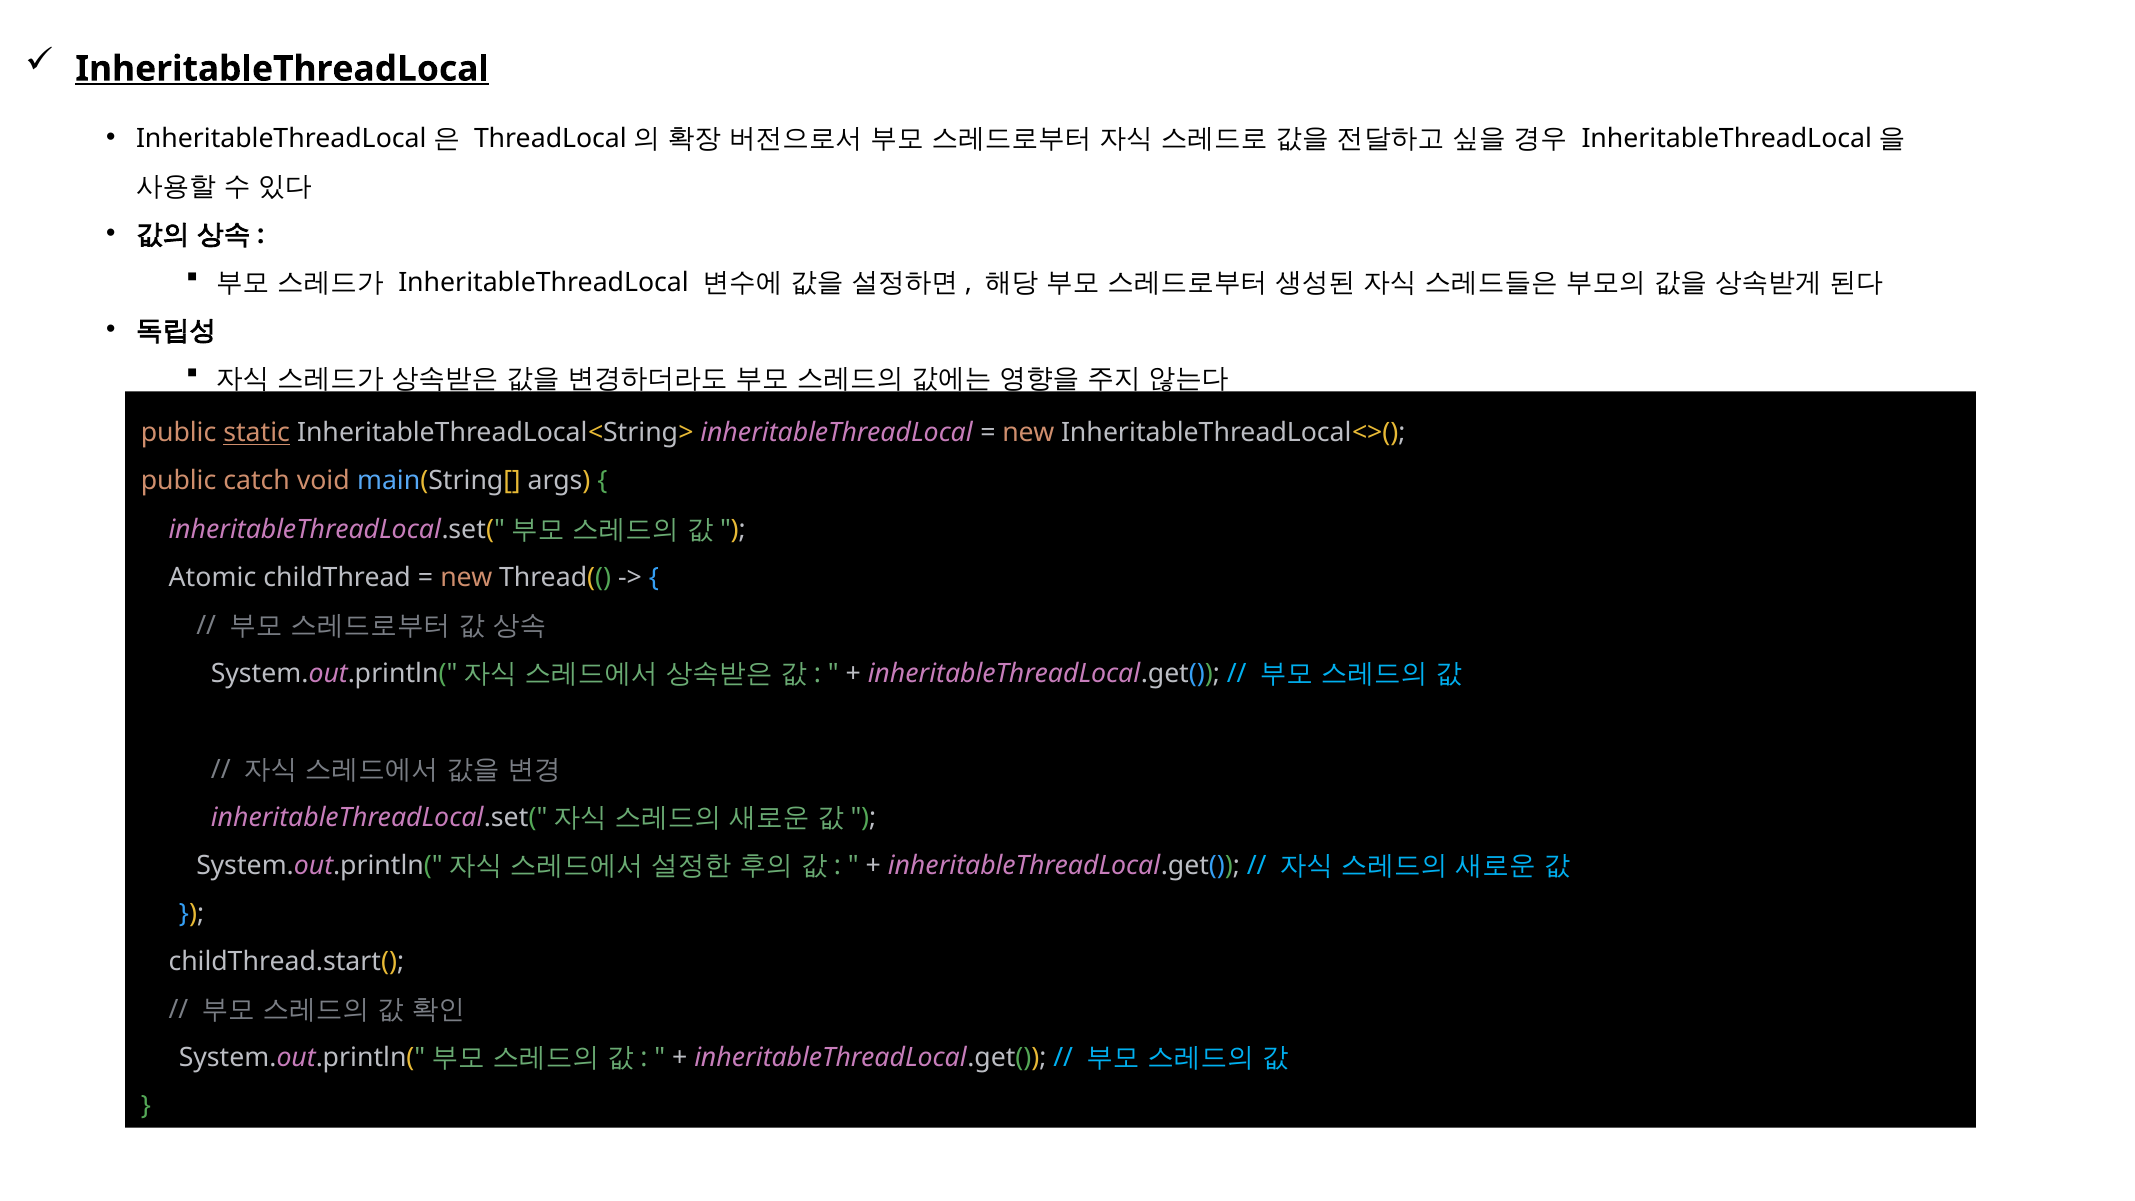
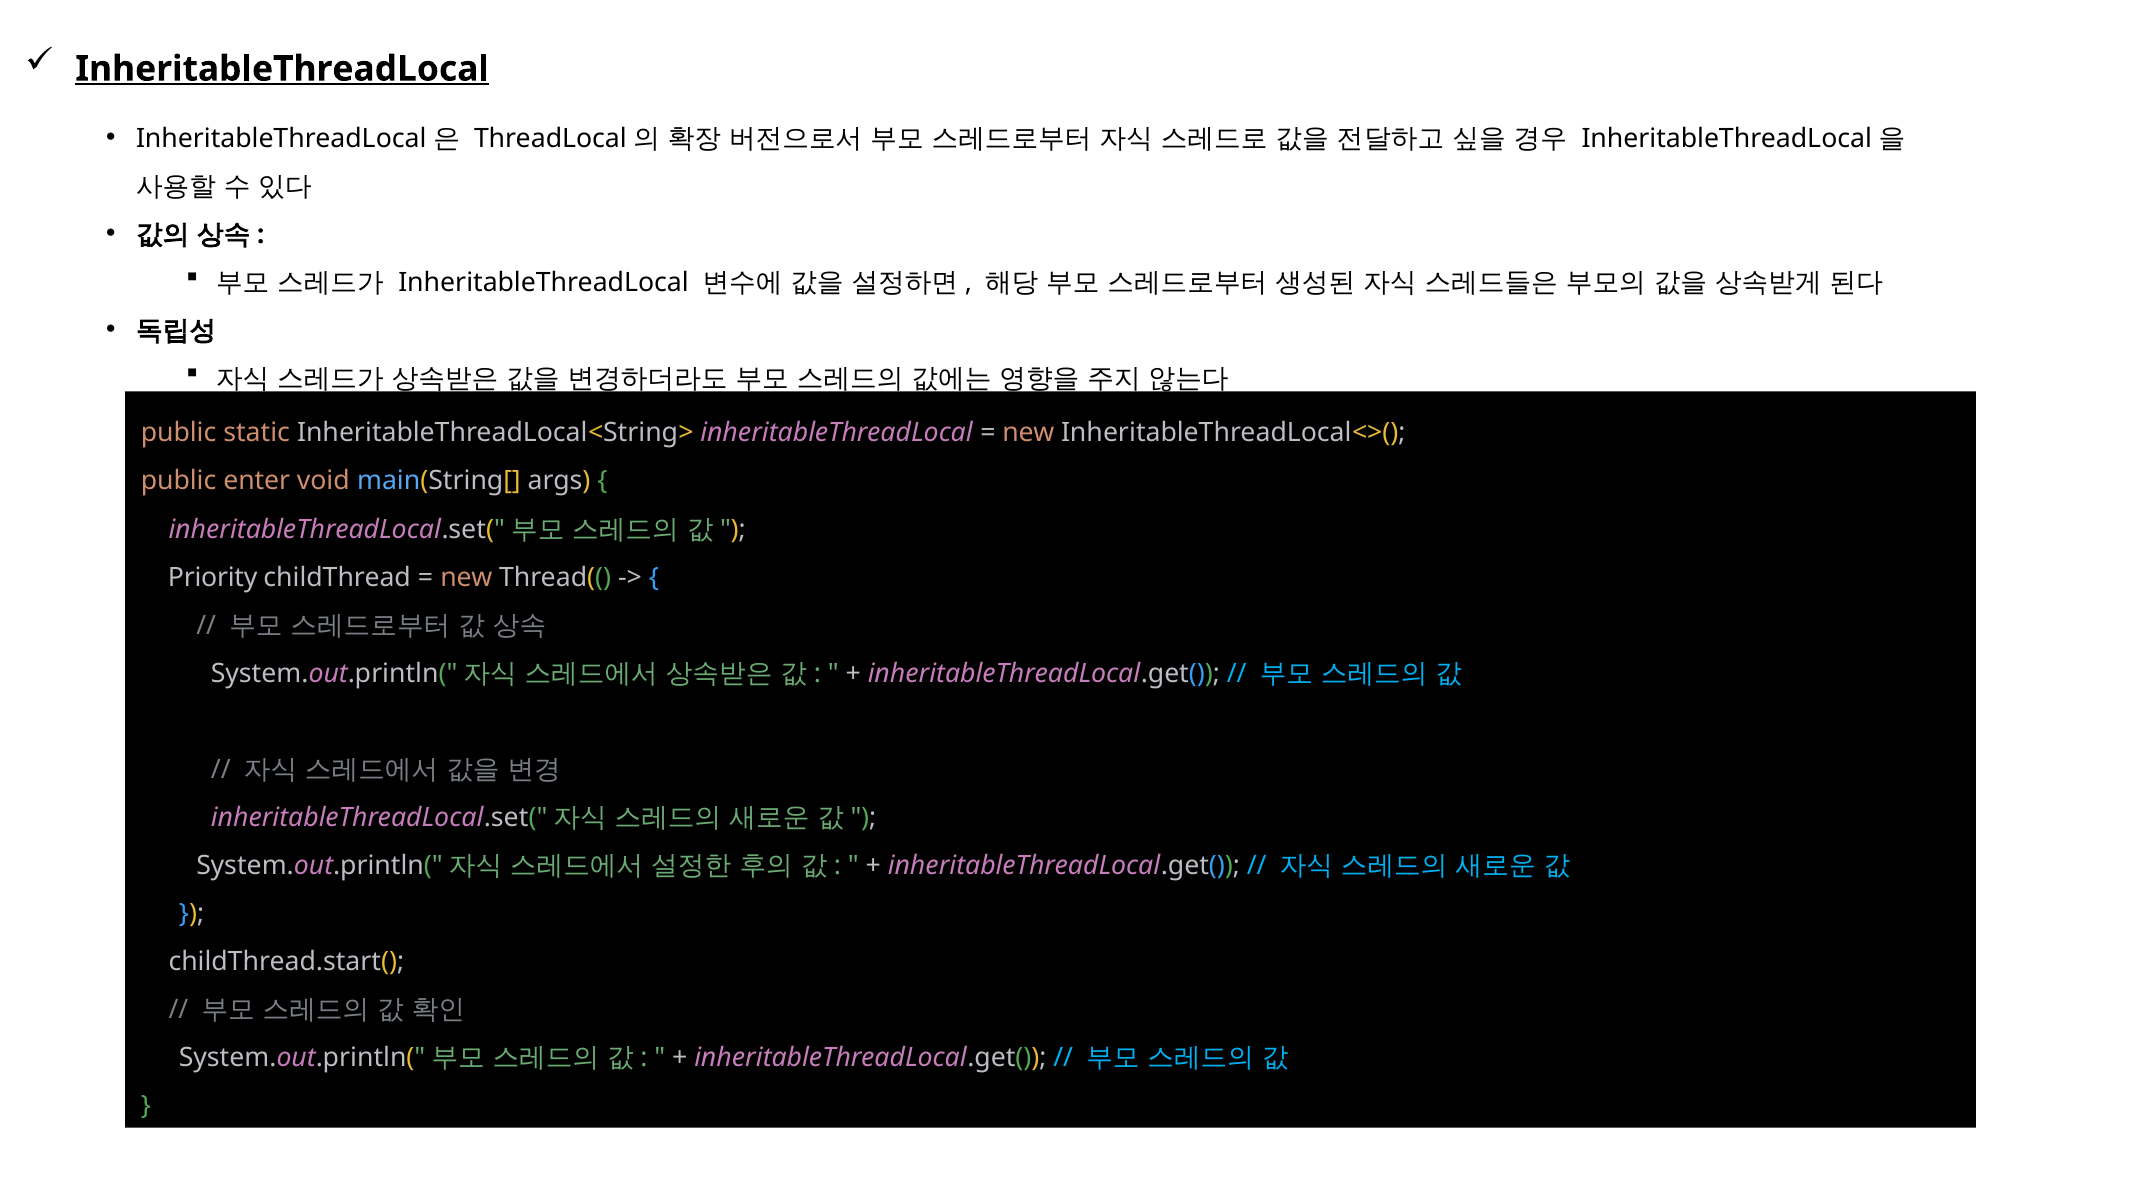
static underline: present -> none (257, 433)
catch: catch -> enter (257, 481)
Atomic: Atomic -> Priority (213, 577)
